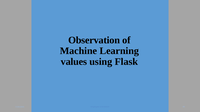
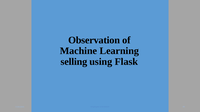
values: values -> selling (74, 62)
